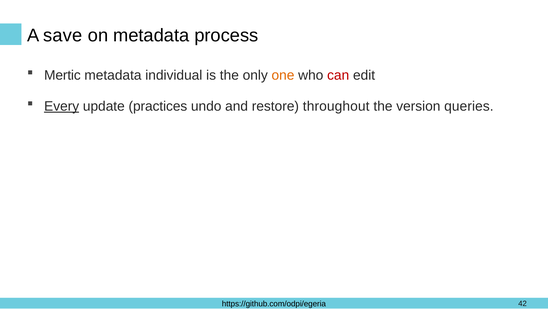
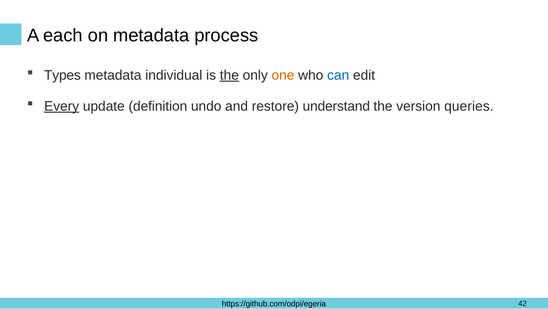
save: save -> each (63, 35)
Mertic: Mertic -> Types (62, 75)
the underline: none -> present (229, 75)
can colour: red -> blue (338, 75)
practices: practices -> definition (158, 106)
throughout: throughout -> understand (336, 106)
